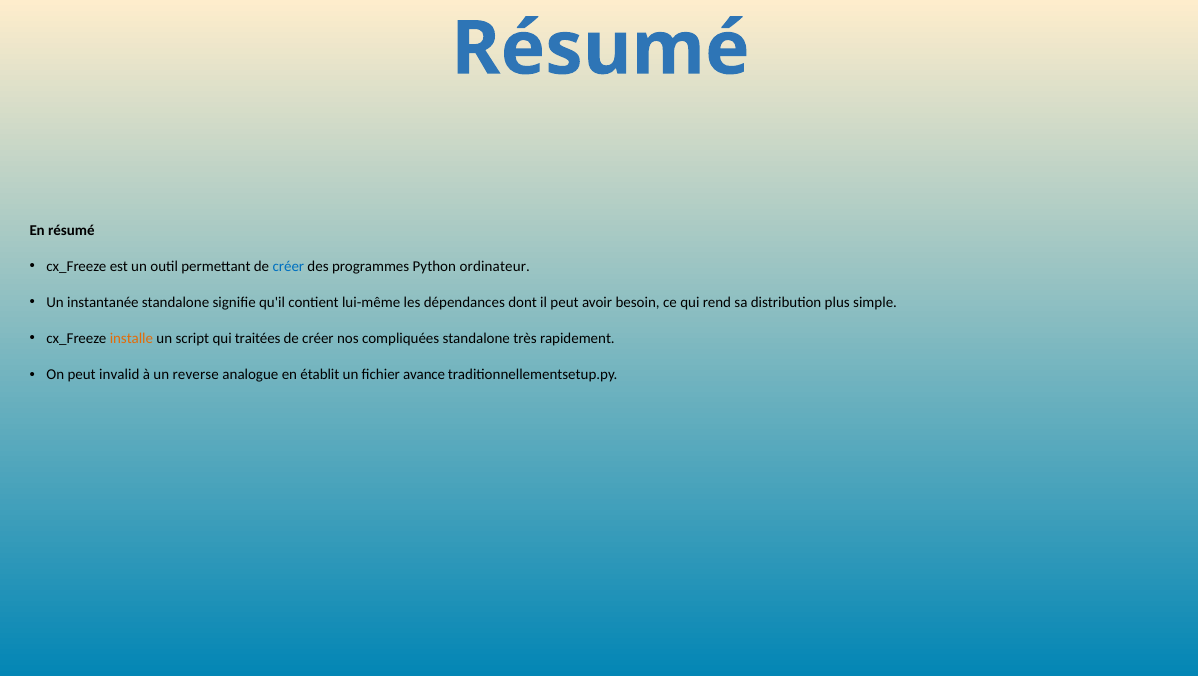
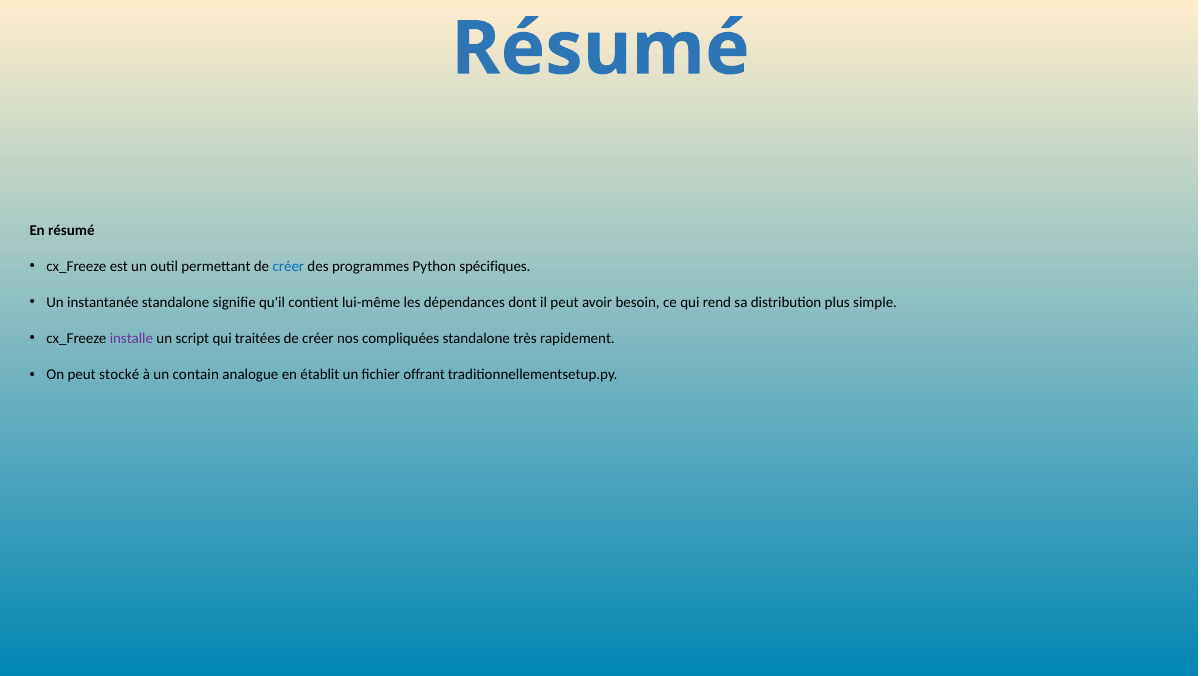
ordinateur: ordinateur -> spécifiques (495, 267)
installe colour: orange -> purple (131, 339)
invalid: invalid -> stocké (119, 375)
reverse: reverse -> contain (196, 375)
avance: avance -> offrant (424, 375)
